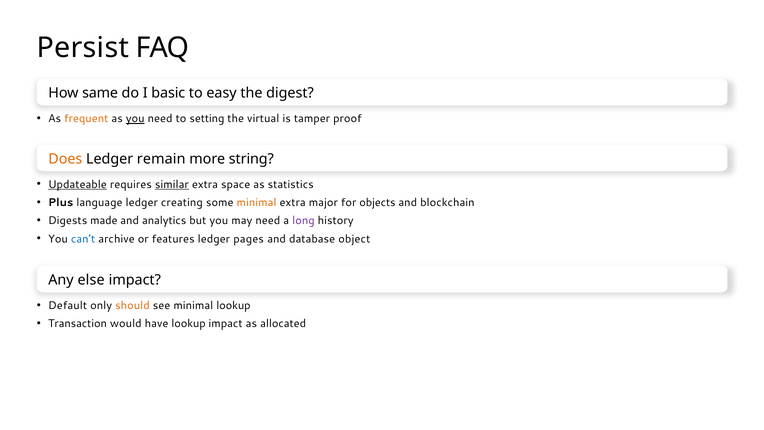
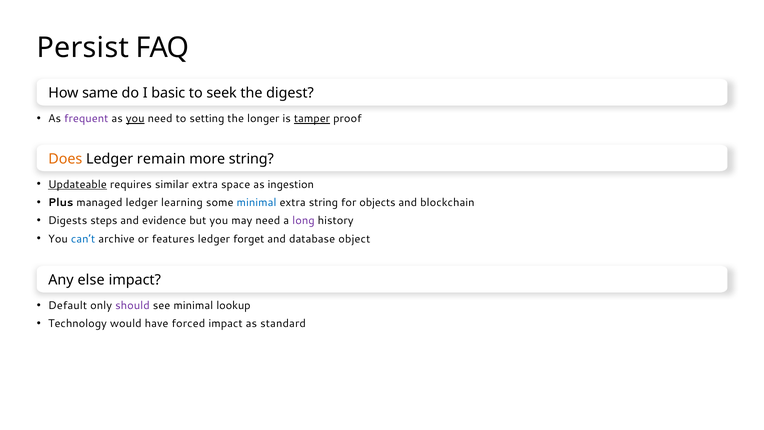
easy: easy -> seek (222, 93)
frequent colour: orange -> purple (86, 119)
virtual: virtual -> longer (263, 119)
tamper underline: none -> present (312, 119)
similar underline: present -> none (172, 184)
statistics: statistics -> ingestion (291, 184)
language: language -> managed (99, 202)
creating: creating -> learning (182, 202)
minimal colour: orange -> blue (257, 202)
extra major: major -> string (323, 202)
made: made -> steps (104, 221)
analytics: analytics -> evidence (164, 221)
pages: pages -> forget (249, 239)
should colour: orange -> purple (132, 305)
Transaction: Transaction -> Technology (77, 324)
have lookup: lookup -> forced (188, 324)
allocated: allocated -> standard (283, 324)
